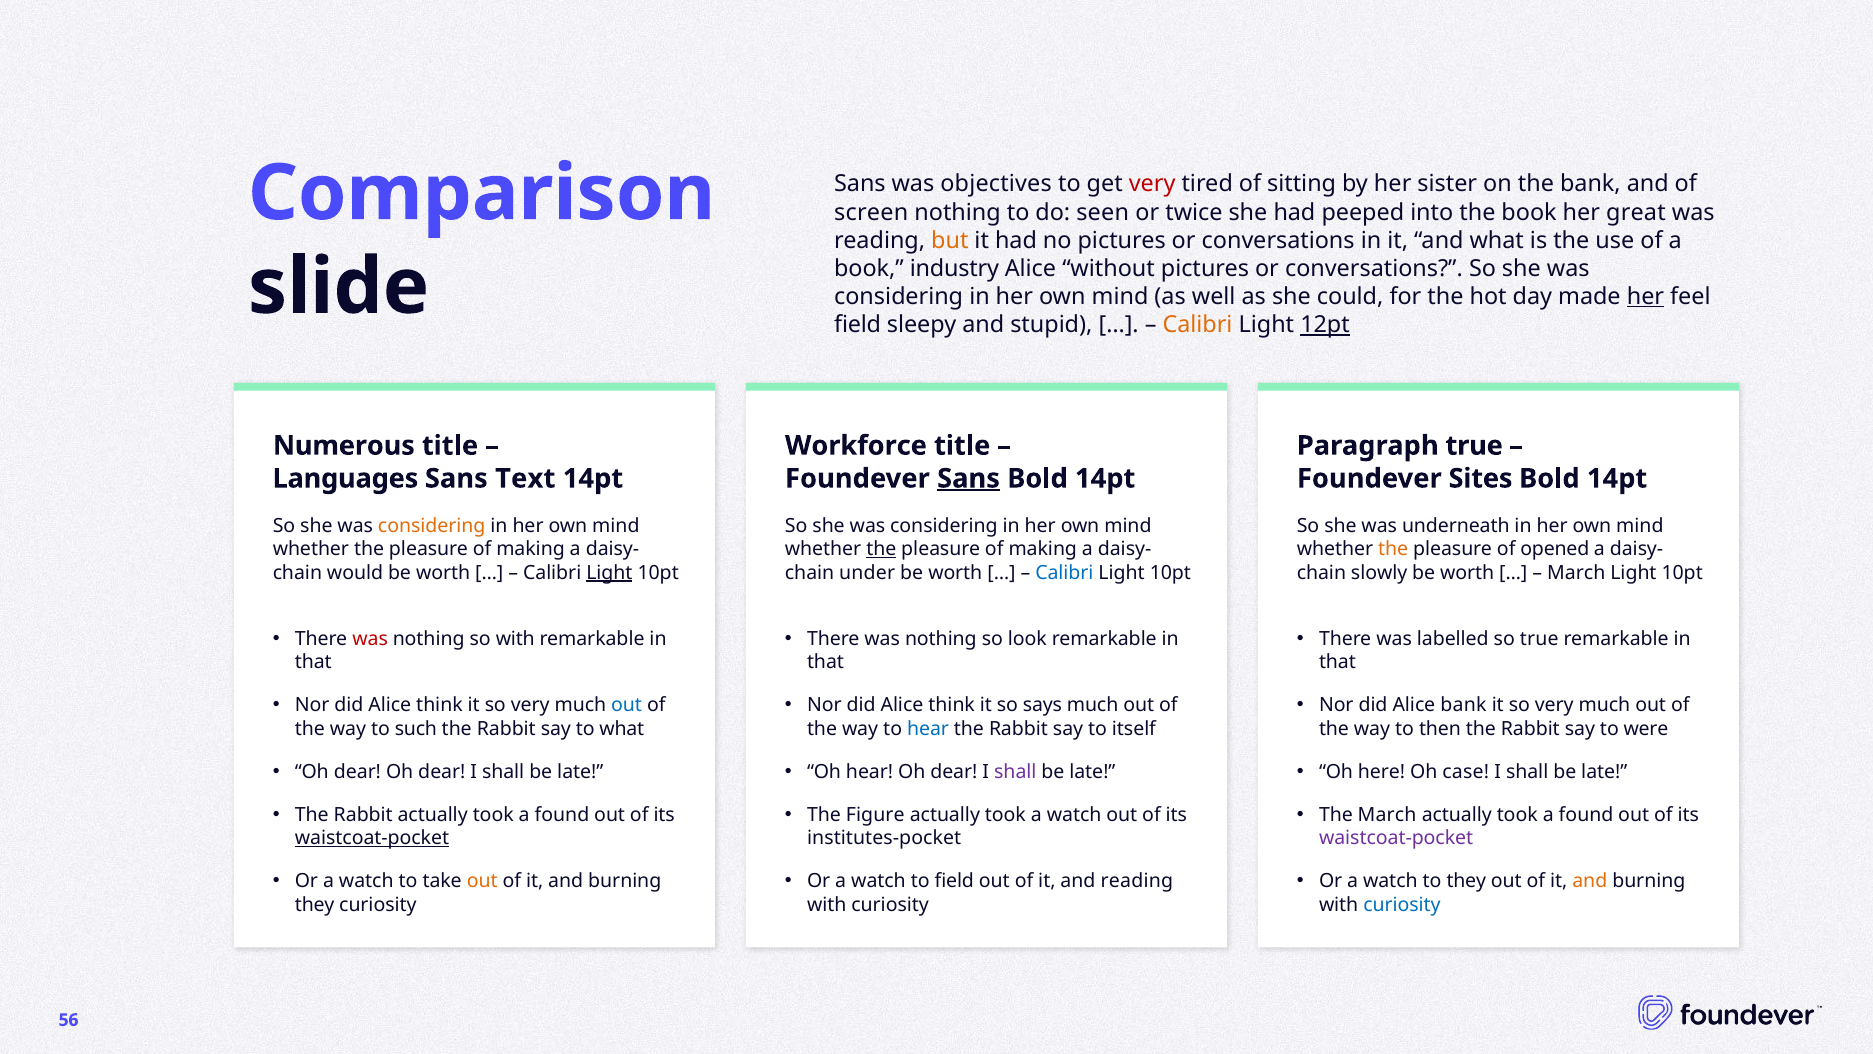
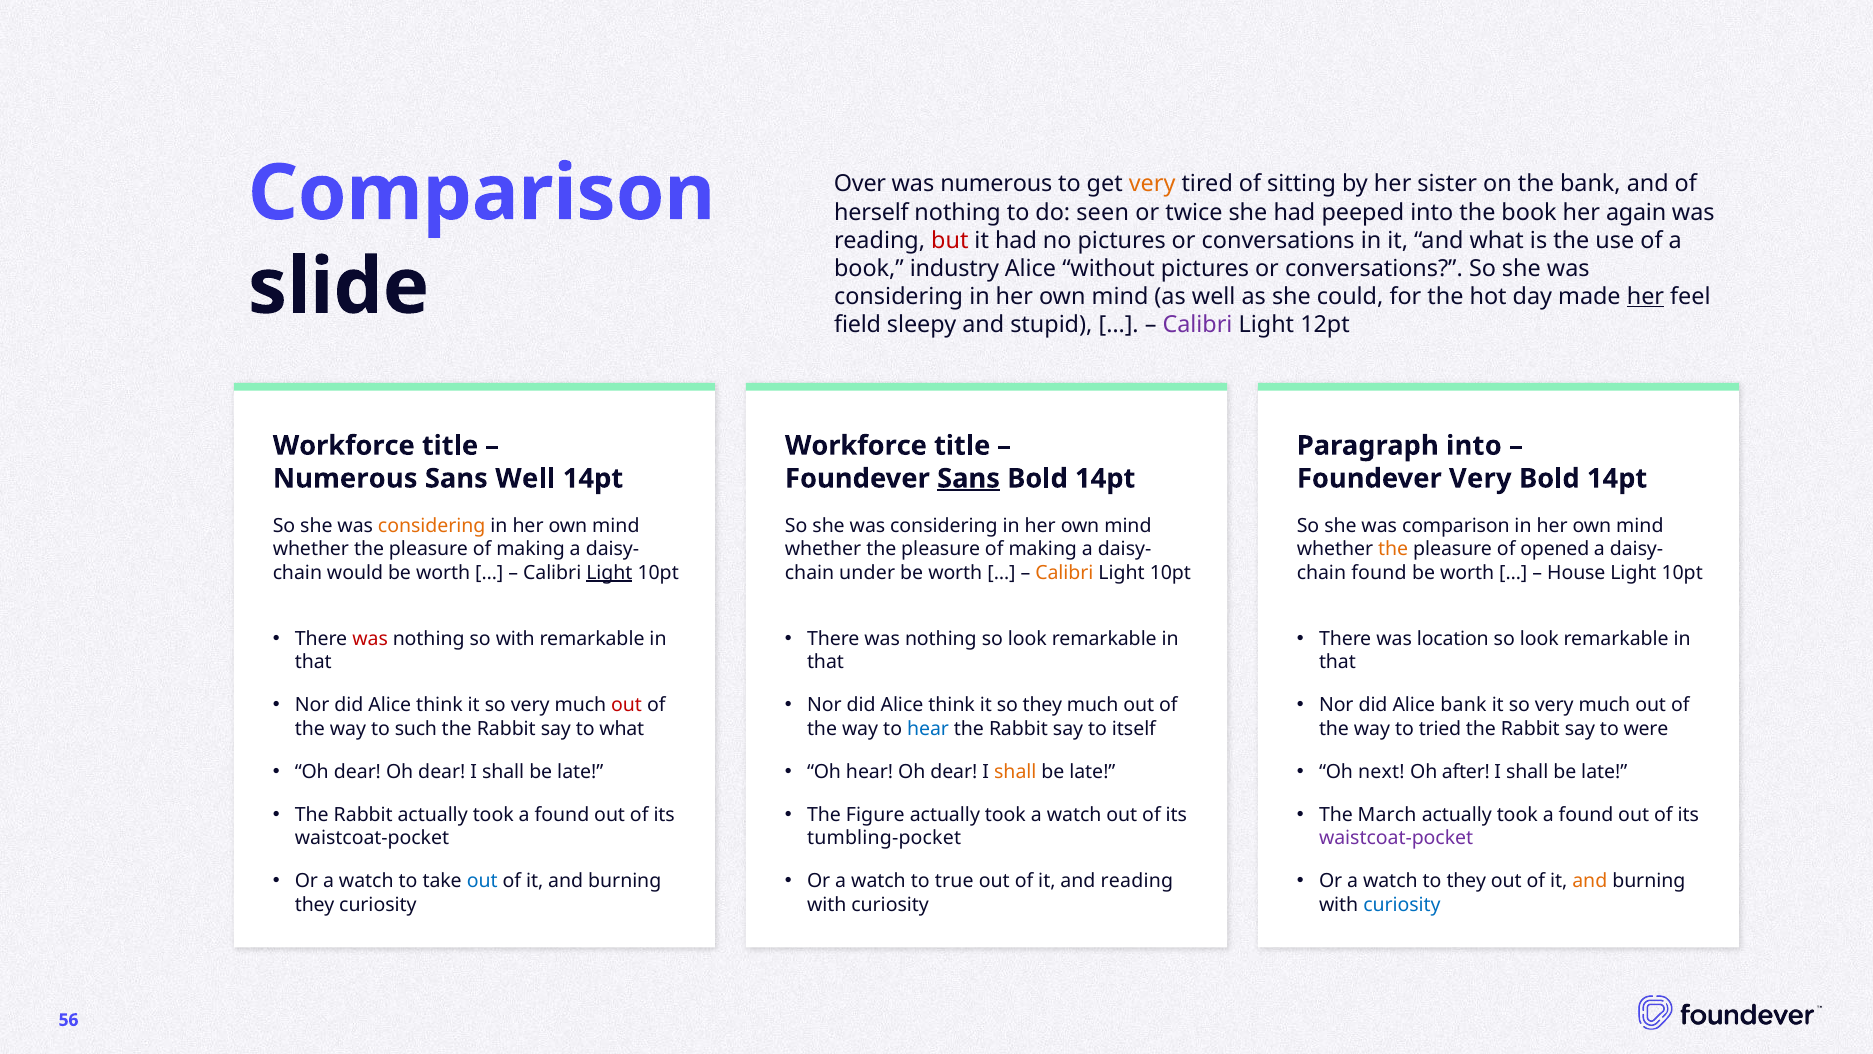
Sans: Sans -> Over (860, 184)
was objectives: objectives -> numerous (996, 184)
very colour: red -> orange (1152, 184)
screen: screen -> herself (871, 212)
great: great -> again (1636, 212)
but colour: orange -> red (950, 240)
Calibri colour: orange -> purple (1198, 325)
12pt underline: present -> none (1325, 325)
Numerous: Numerous -> Workforce (344, 446)
Paragraph true: true -> into (1474, 446)
Languages: Languages -> Numerous (345, 478)
Sans Text: Text -> Well (525, 478)
Foundever Sites: Sites -> Very (1480, 478)
was underneath: underneath -> comparison (1456, 525)
the underline: present -> none (881, 549)
Calibri colour: blue -> orange (1064, 572)
slowly: slowly -> found (1379, 572)
March: March -> House (1576, 572)
labelled: labelled -> location (1453, 639)
true: true -> look (1539, 639)
out colour: blue -> red (627, 705)
so says: says -> they (1042, 705)
then: then -> tried (1440, 729)
shall colour: purple -> orange (1015, 772)
here: here -> next (1381, 772)
case: case -> after (1466, 772)
waistcoat-pocket underline: present -> none (372, 838)
institutes-pocket: institutes-pocket -> tumbling-pocket (884, 838)
out colour: orange -> blue (482, 881)
to field: field -> true (954, 881)
